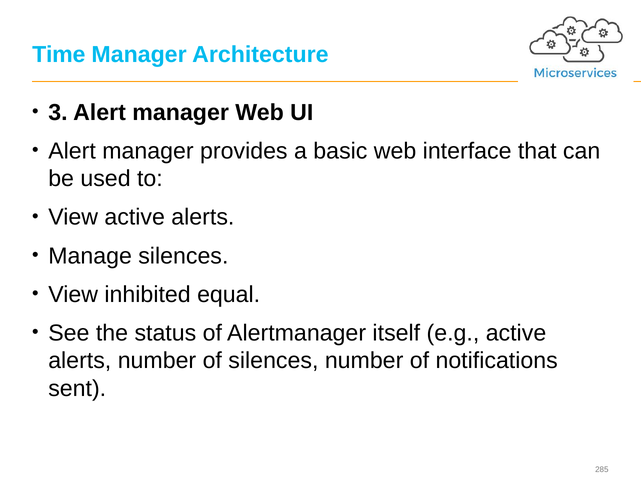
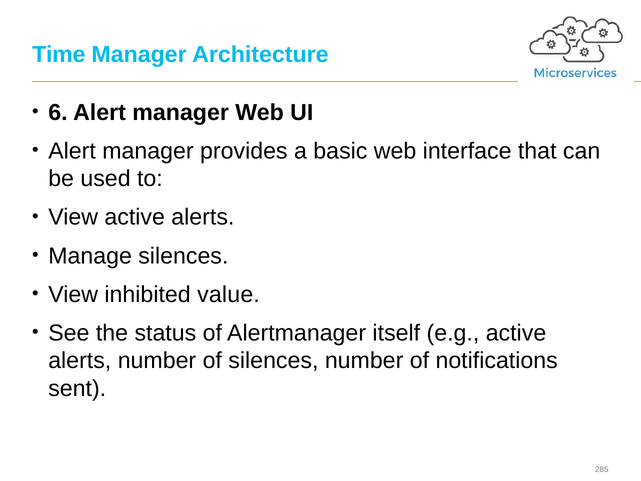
3: 3 -> 6 (58, 112)
equal: equal -> value (228, 294)
